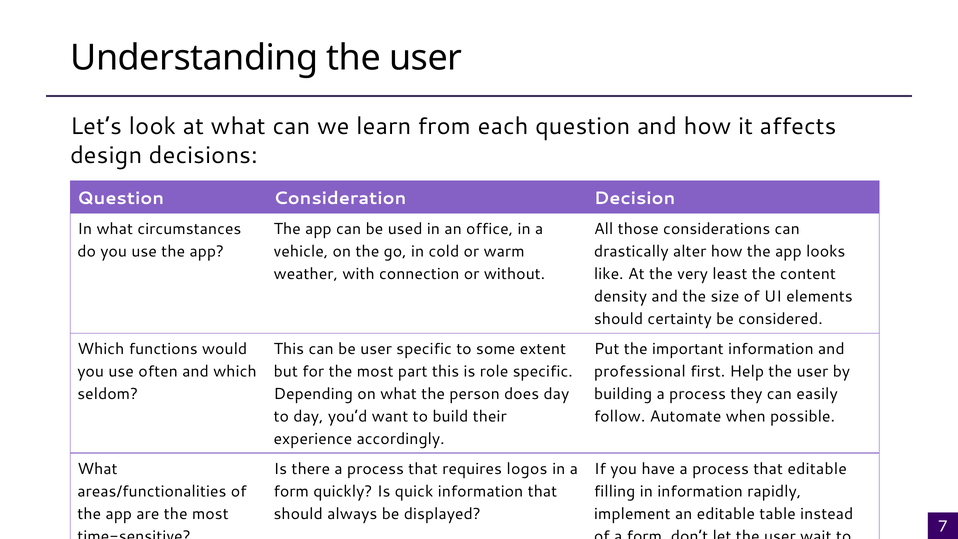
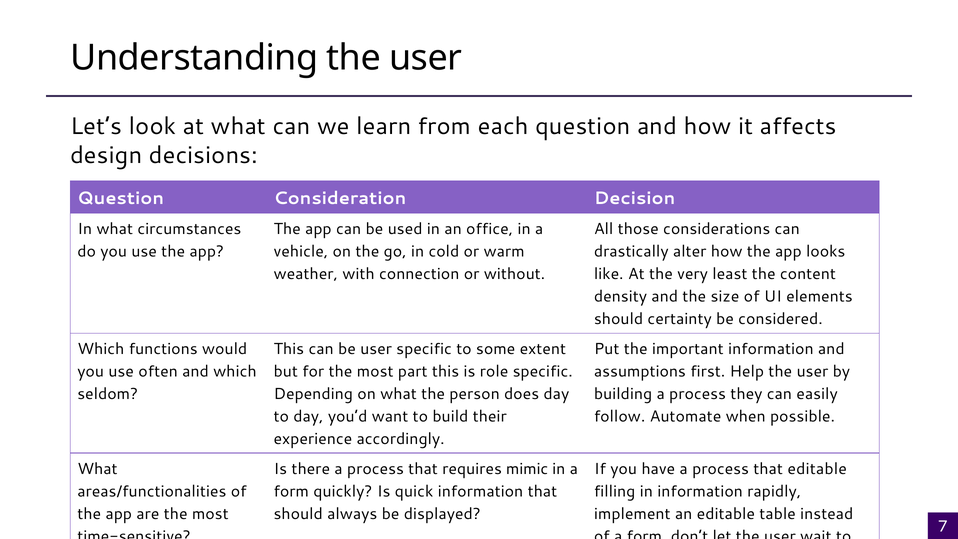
professional: professional -> assumptions (640, 371)
logos: logos -> mimic (527, 469)
